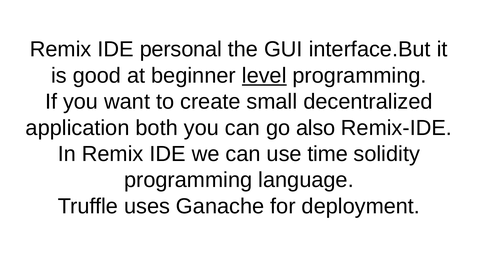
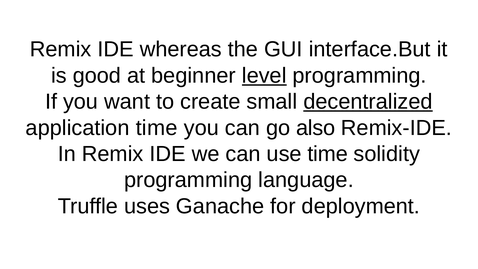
personal: personal -> whereas (181, 49)
decentralized underline: none -> present (368, 102)
application both: both -> time (157, 128)
